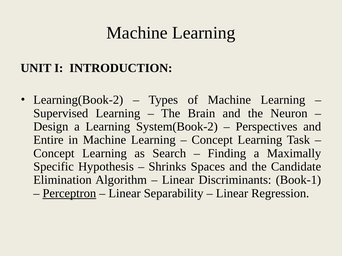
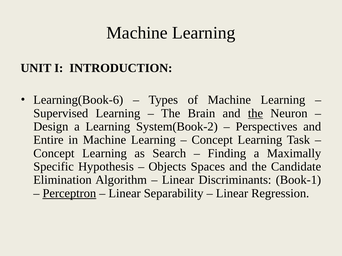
Learning(Book-2: Learning(Book-2 -> Learning(Book-6 (78, 100)
the underline: none -> present (255, 113)
Shrinks: Shrinks -> Objects (167, 167)
